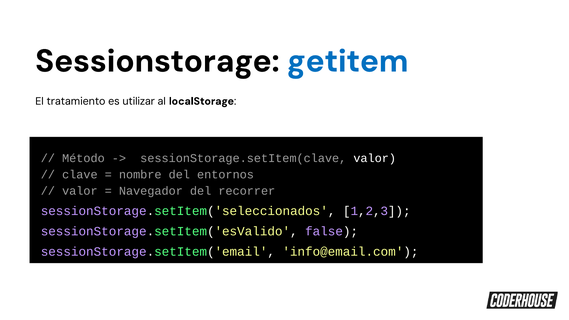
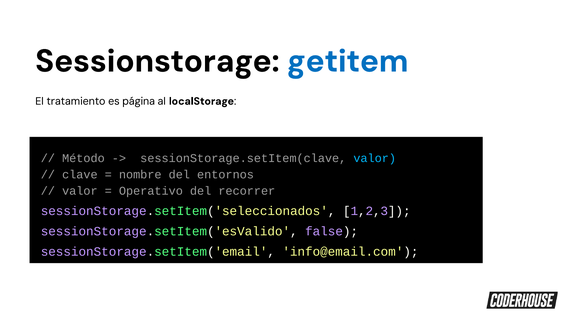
utilizar: utilizar -> página (139, 101)
valor colour: white -> light blue (375, 158)
Navegador: Navegador -> Operativo (151, 191)
